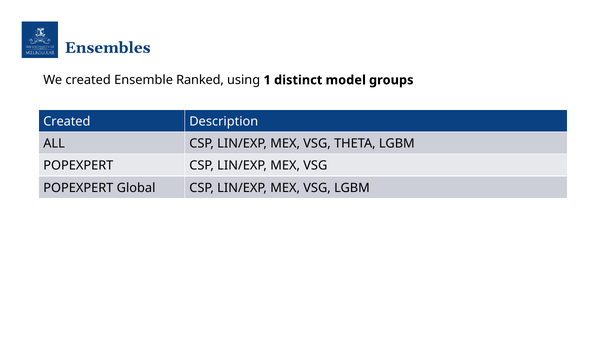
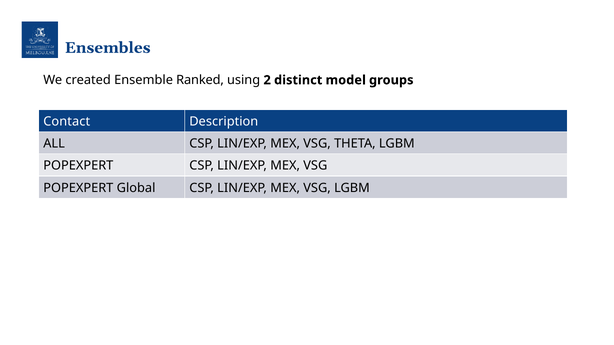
1: 1 -> 2 (267, 80)
Created: Created -> Contact (67, 122)
